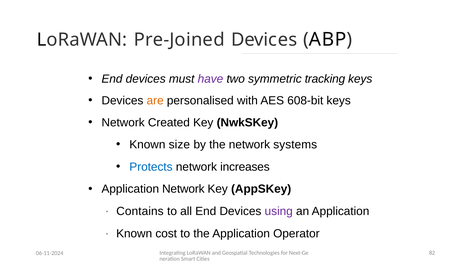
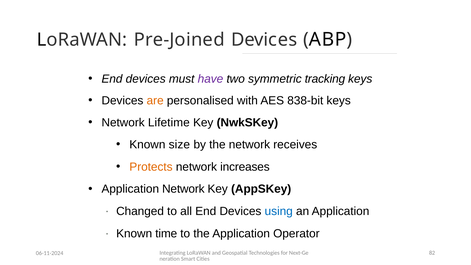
608-bit: 608-bit -> 838-bit (305, 101)
Created: Created -> Lifetime (169, 122)
systems: systems -> receives (295, 145)
Protects colour: blue -> orange (151, 167)
Contains: Contains -> Changed (140, 211)
using colour: purple -> blue (279, 211)
cost: cost -> time (166, 234)
